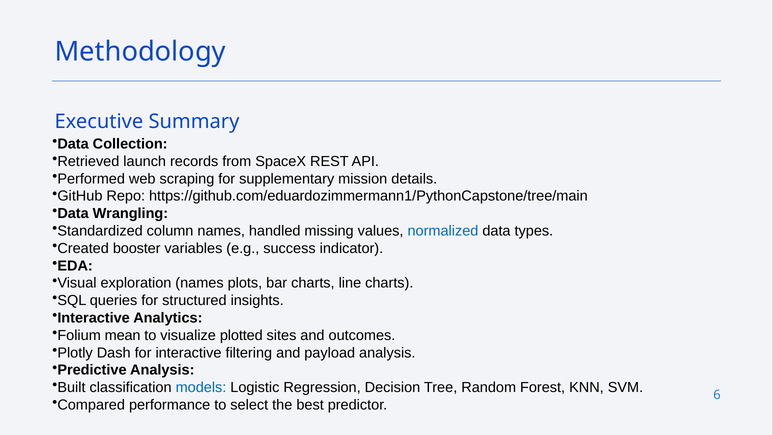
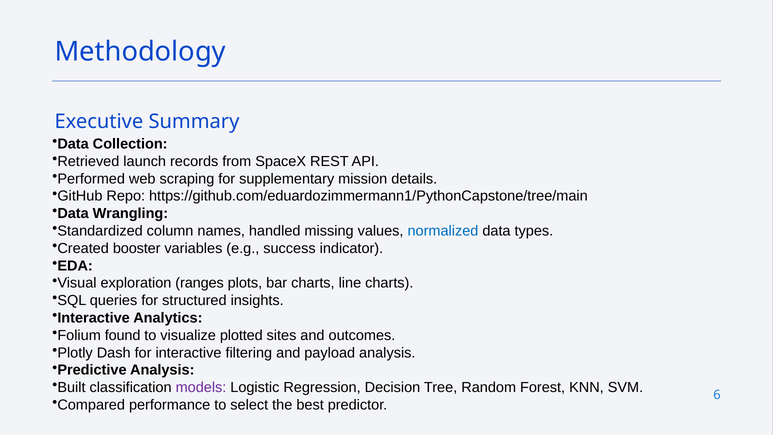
exploration names: names -> ranges (200, 283)
mean: mean -> found (123, 335)
models colour: blue -> purple (201, 387)
